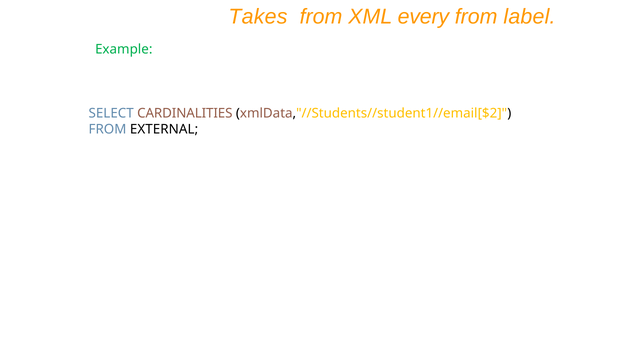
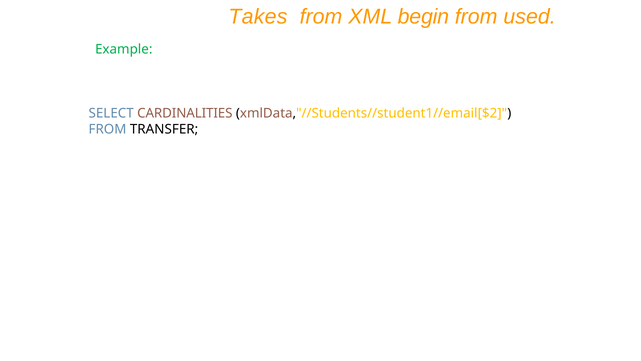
every: every -> begin (423, 17)
label: label -> used (530, 17)
EXTERNAL: EXTERNAL -> TRANSFER (164, 129)
